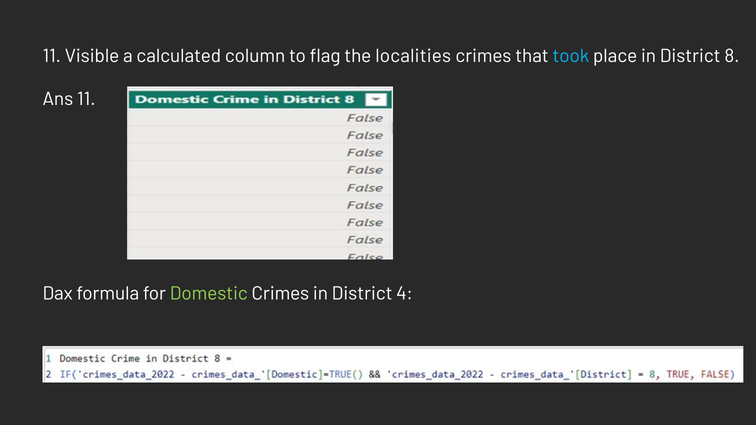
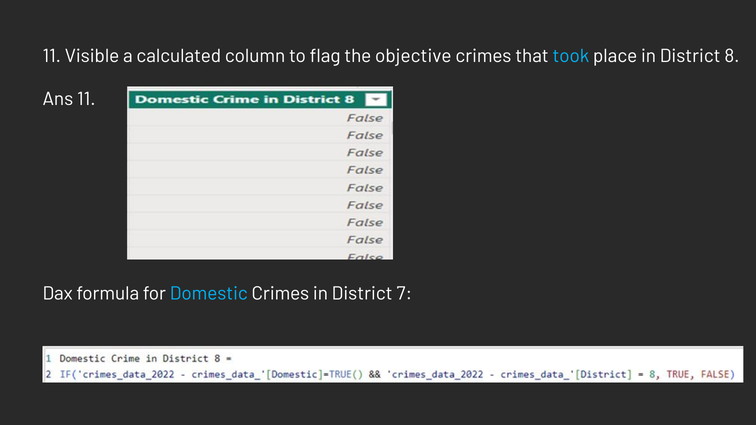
localities: localities -> objective (413, 56)
Domestic colour: light green -> light blue (209, 294)
4: 4 -> 7 (404, 294)
